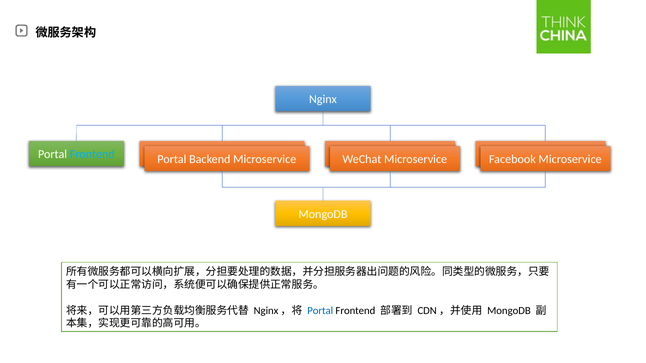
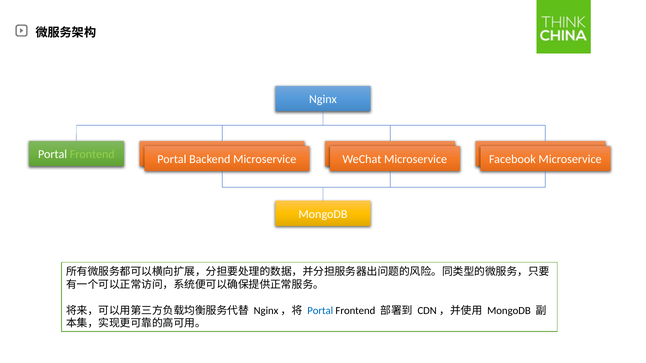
Frontend colour: light blue -> light green (92, 154)
